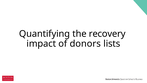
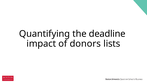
recovery: recovery -> deadline (107, 34)
